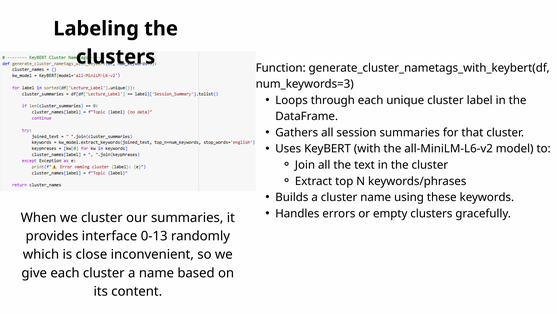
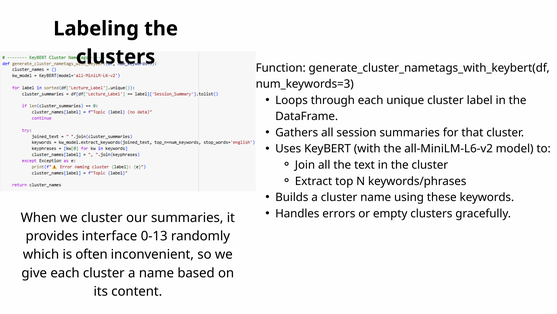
close: close -> often (92, 254)
